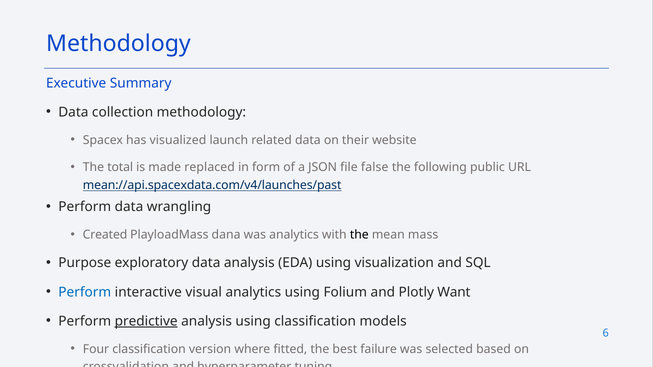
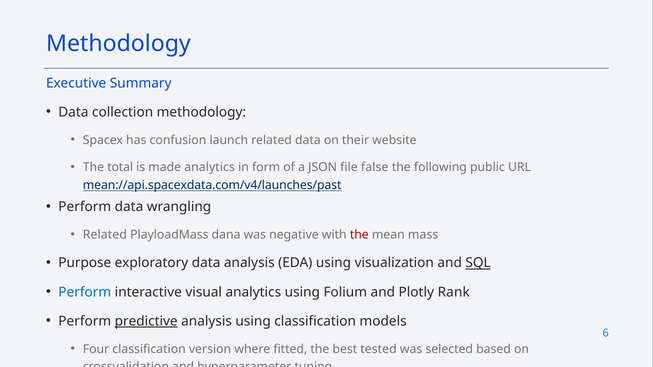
visualized: visualized -> confusion (178, 140)
made replaced: replaced -> analytics (210, 167)
Created: Created -> Related (105, 235)
was analytics: analytics -> negative (294, 235)
the colour: black -> red (359, 235)
SQL underline: none -> present (478, 263)
Want: Want -> Rank (454, 292)
failure: failure -> tested (379, 349)
